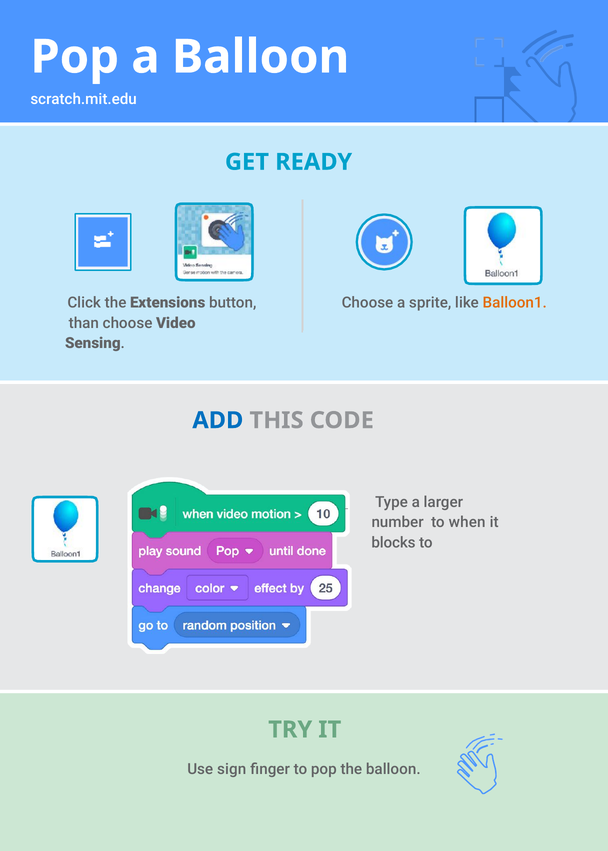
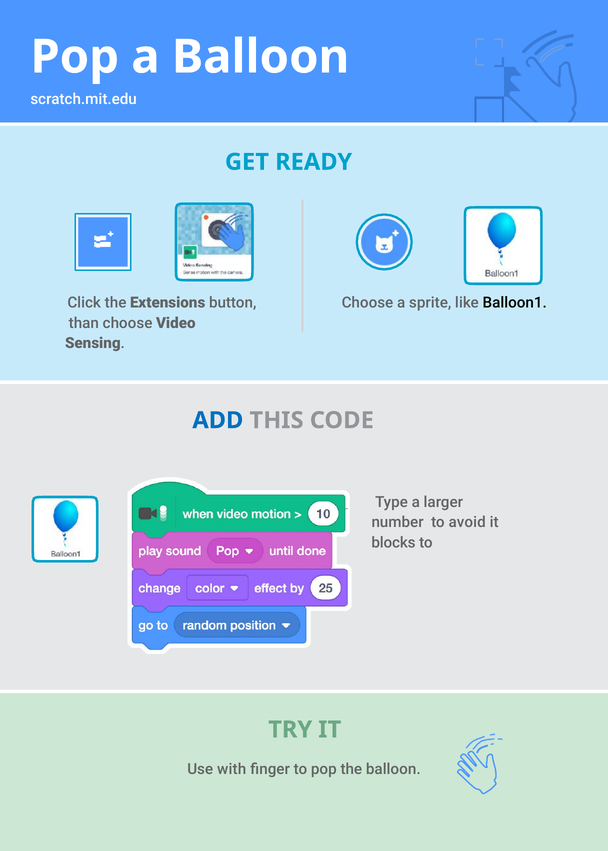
Balloon1 colour: orange -> black (515, 303)
when: when -> avoid (467, 523)
sign: sign -> with (232, 769)
